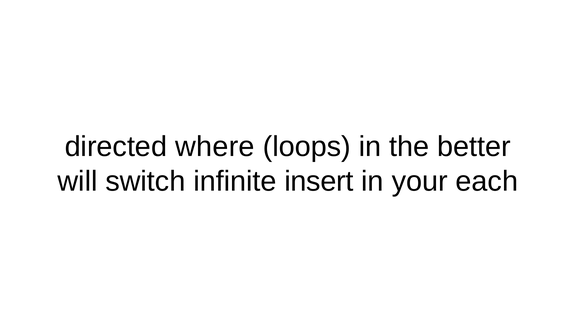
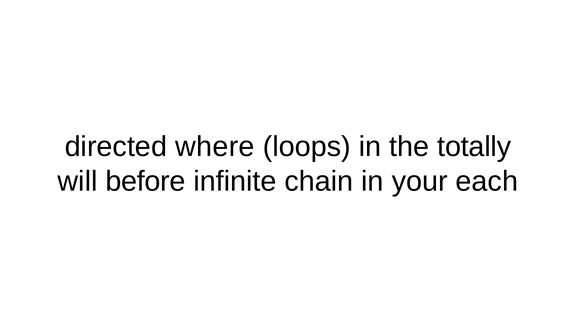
better: better -> totally (474, 147)
switch: switch -> before (146, 181)
insert: insert -> chain (319, 181)
